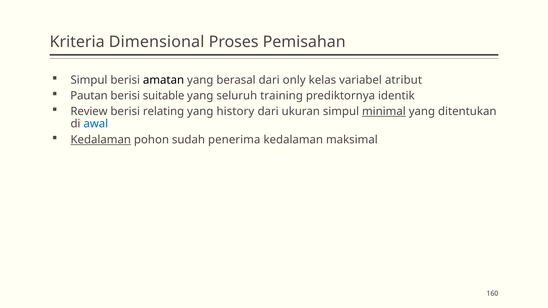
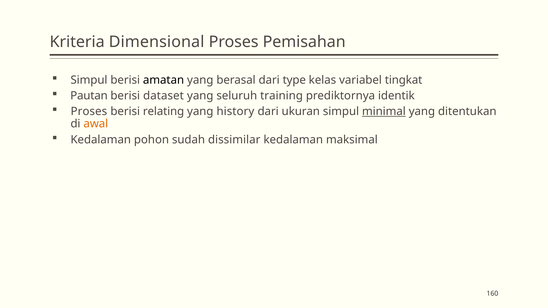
only: only -> type (294, 80)
atribut: atribut -> tingkat (404, 80)
suitable: suitable -> dataset (163, 96)
Review: Review -> Proses (89, 112)
awal colour: blue -> orange (96, 124)
Kedalaman underline: present -> none (101, 140)
penerima: penerima -> dissimilar (234, 140)
